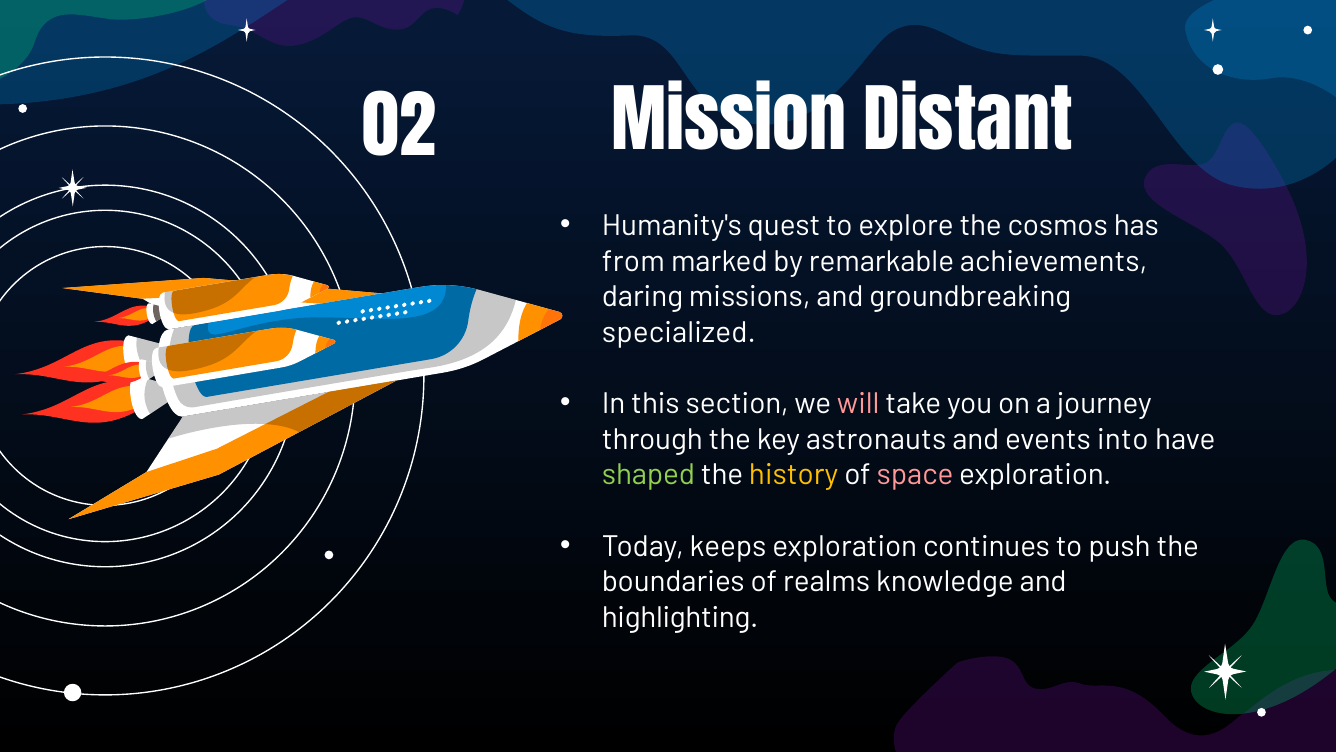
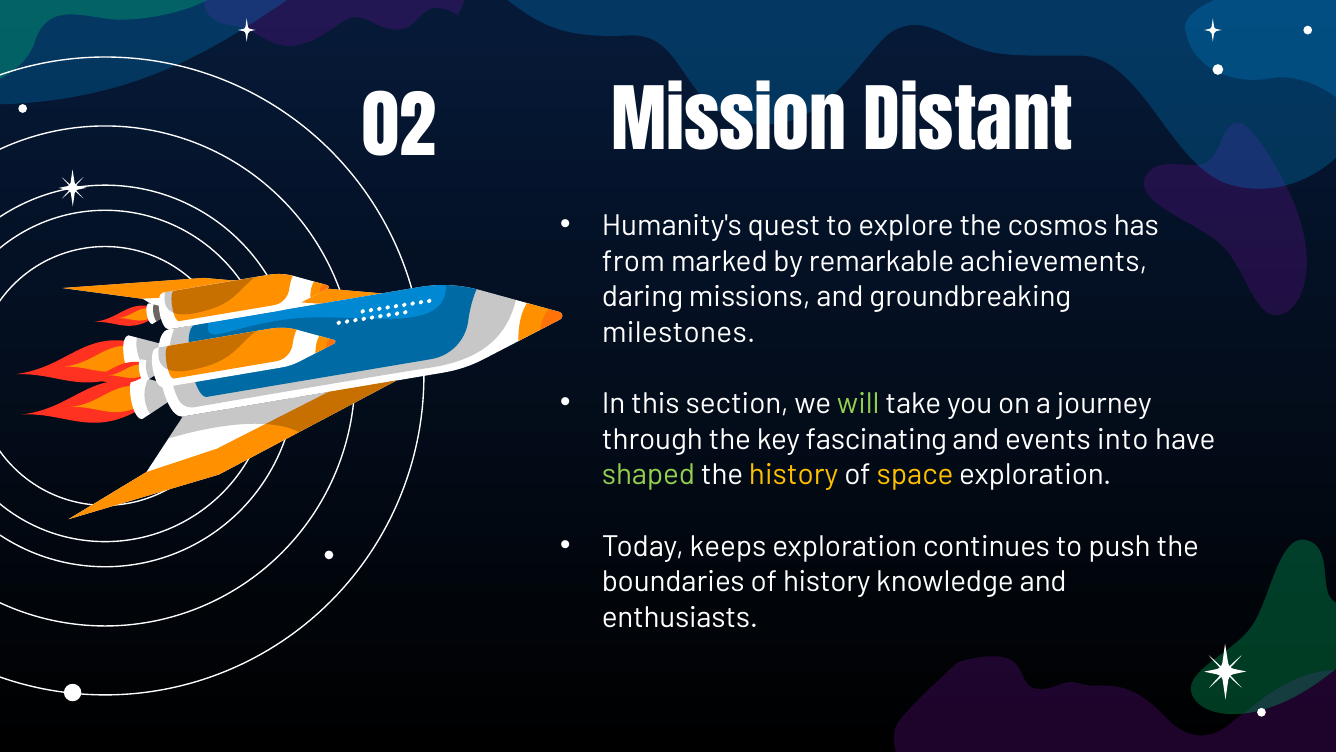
specialized: specialized -> milestones (679, 332)
will colour: pink -> light green (858, 404)
astronauts: astronauts -> fascinating (876, 439)
space colour: pink -> yellow (915, 475)
of realms: realms -> history (827, 582)
highlighting: highlighting -> enthusiasts (680, 617)
